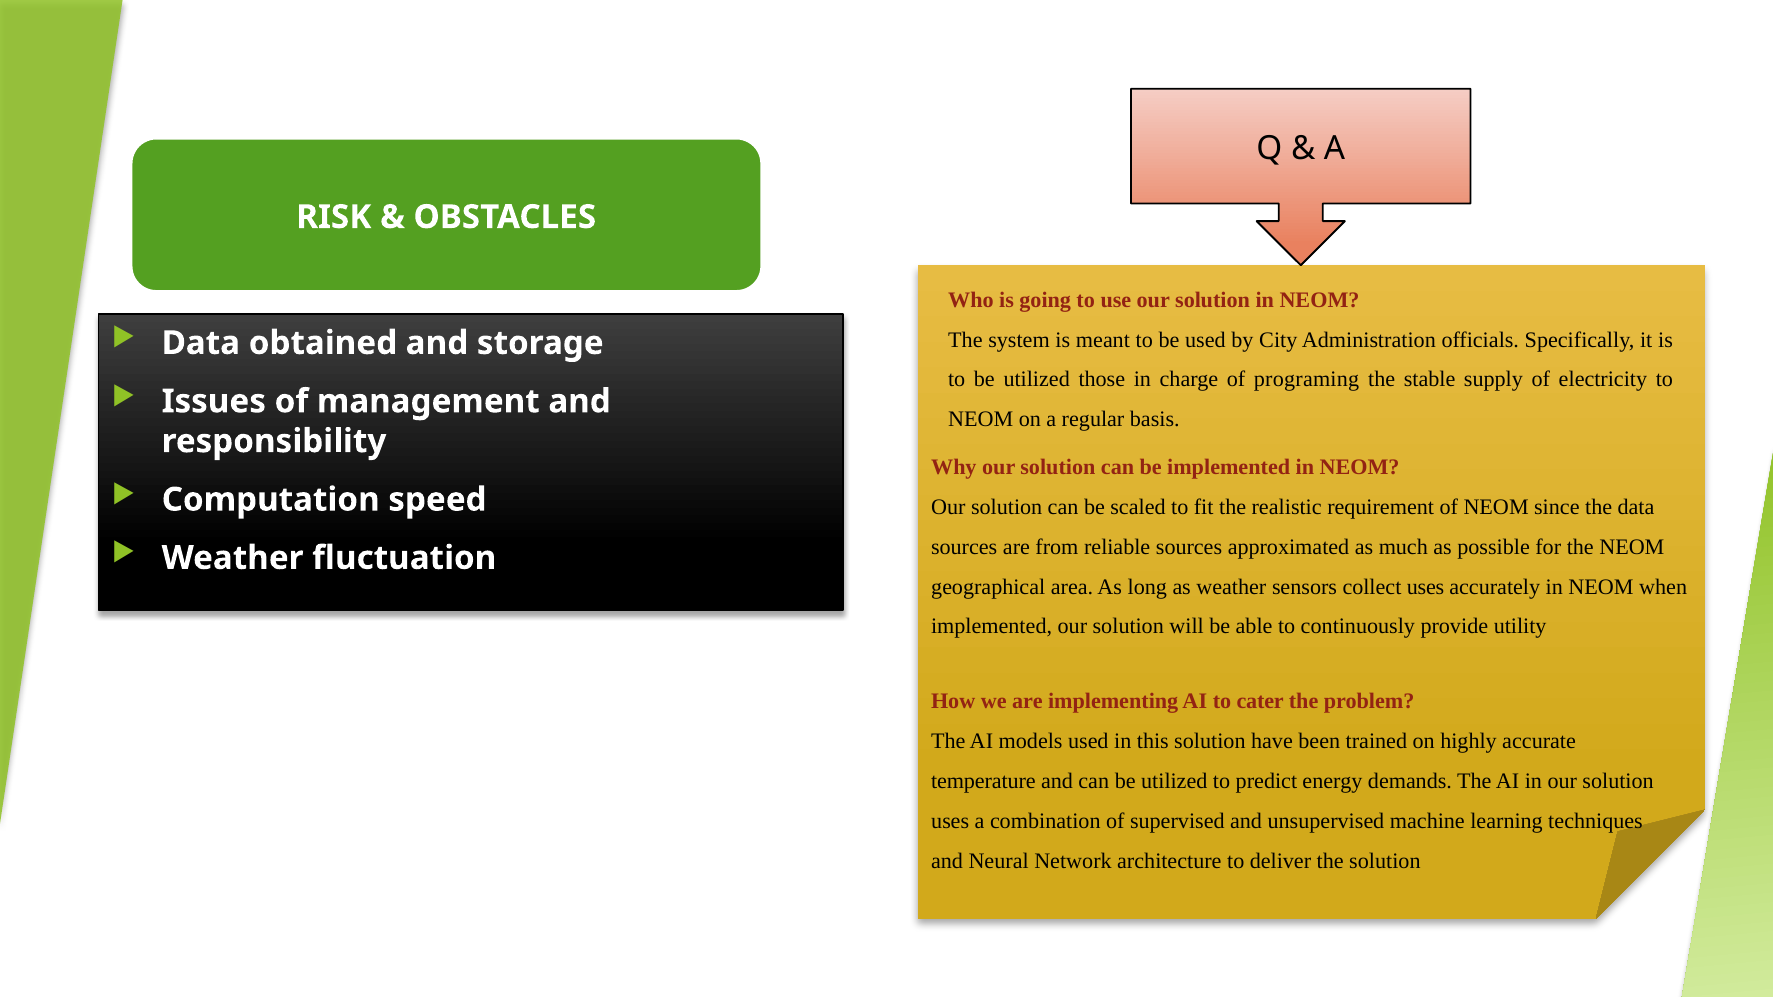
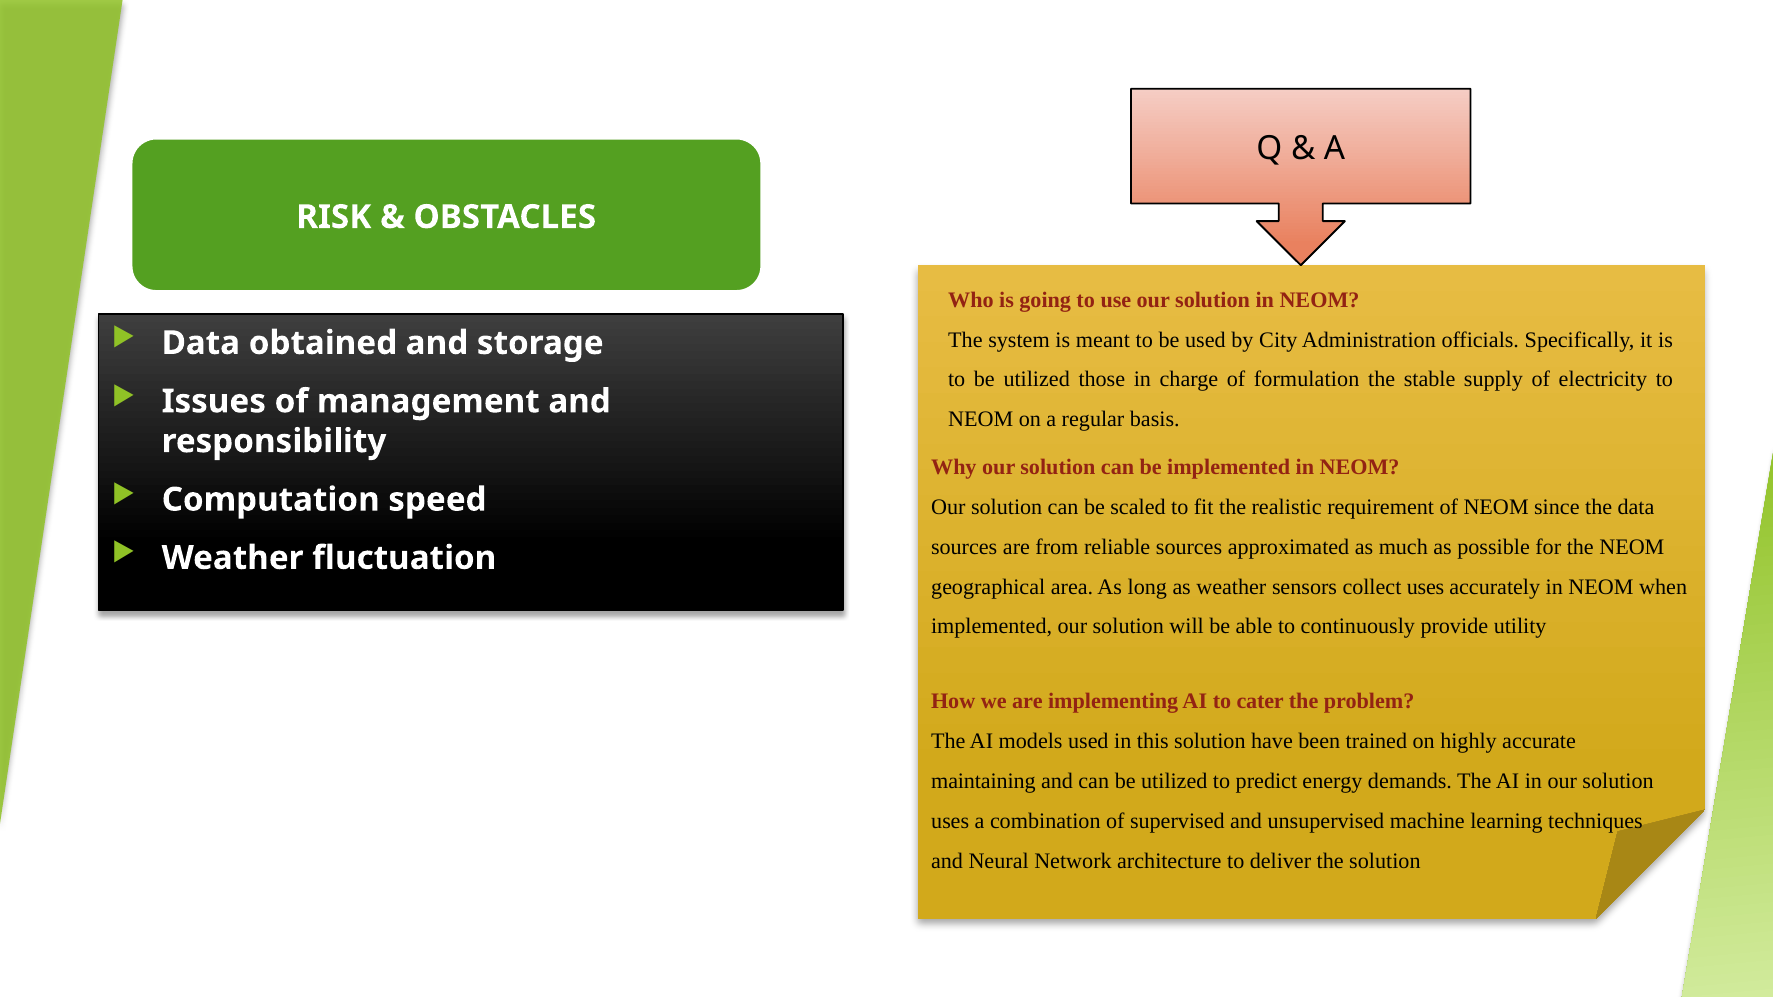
programing: programing -> formulation (1307, 380)
temperature: temperature -> maintaining (983, 781)
